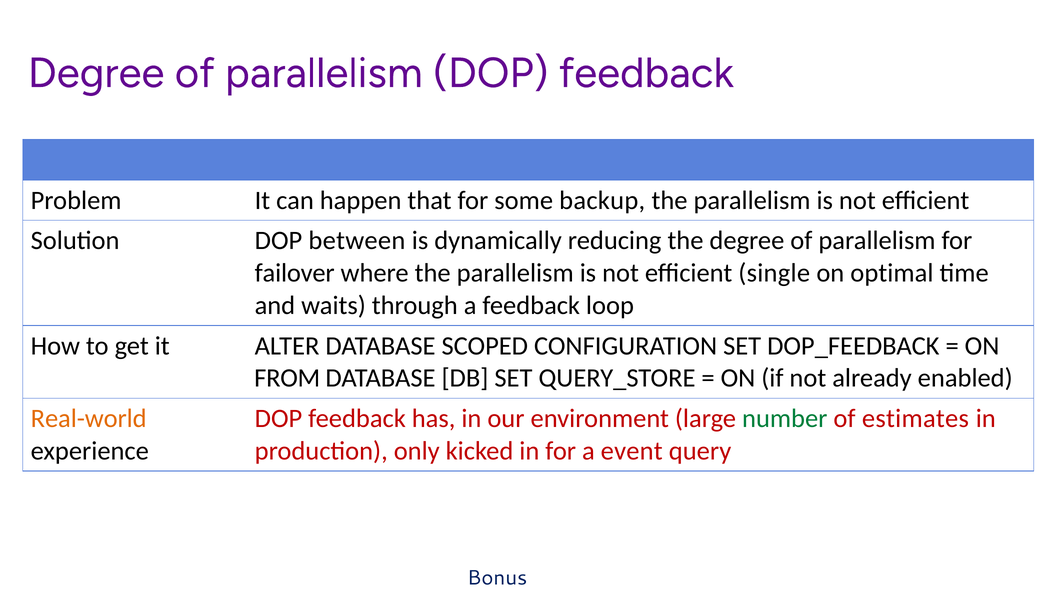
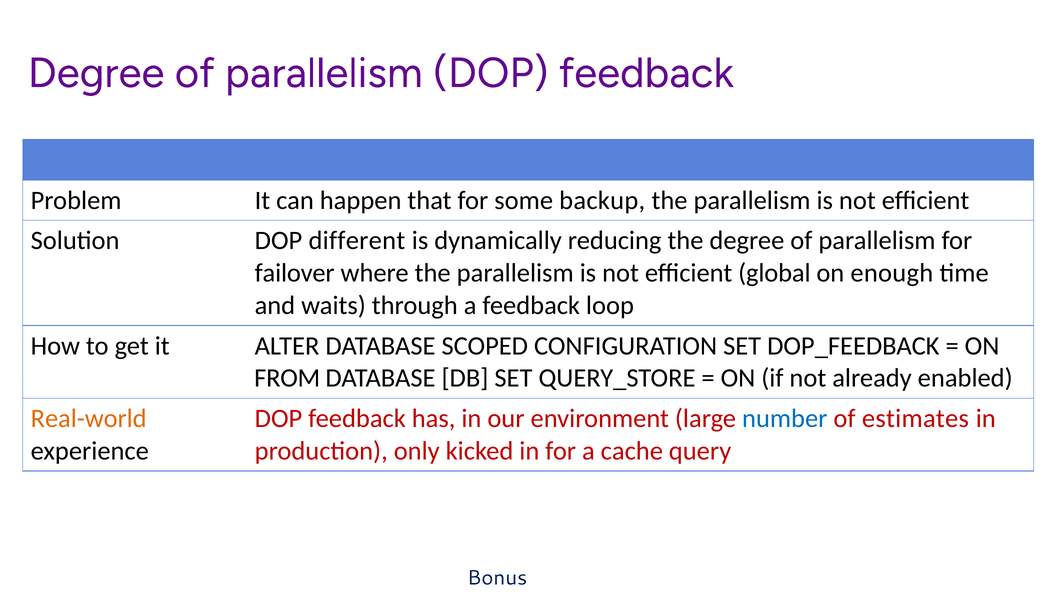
between: between -> different (357, 241)
single: single -> global (774, 273)
optimal: optimal -> enough (892, 273)
number colour: green -> blue (785, 418)
event: event -> cache (632, 451)
